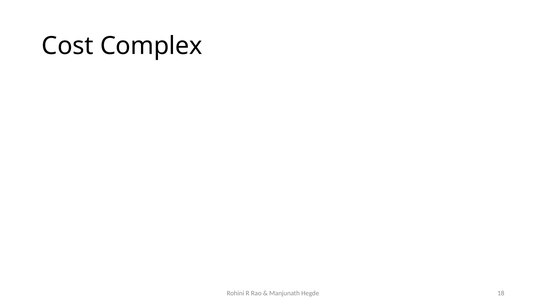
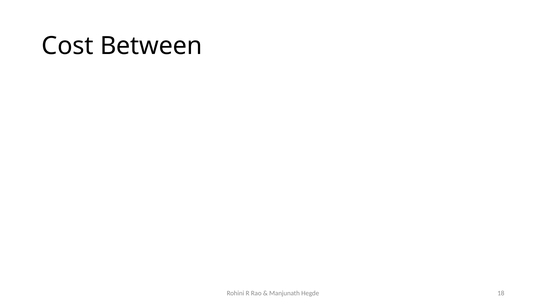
Complex: Complex -> Between (151, 46)
